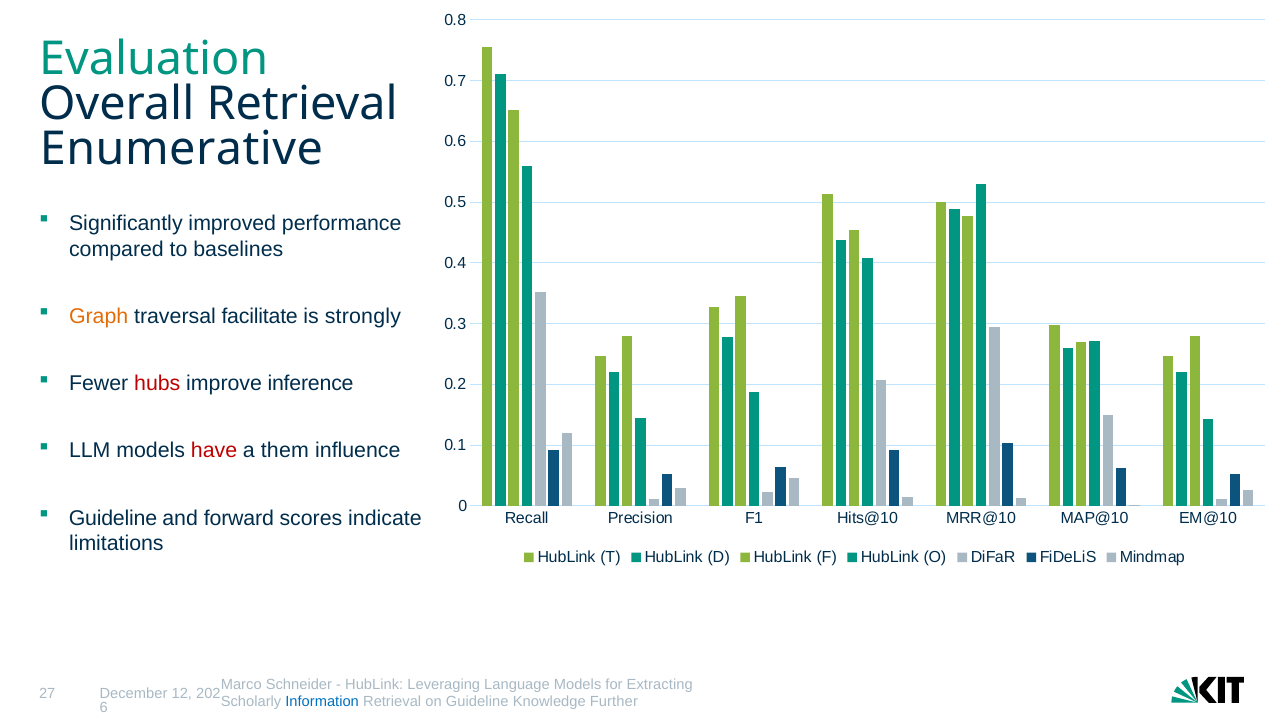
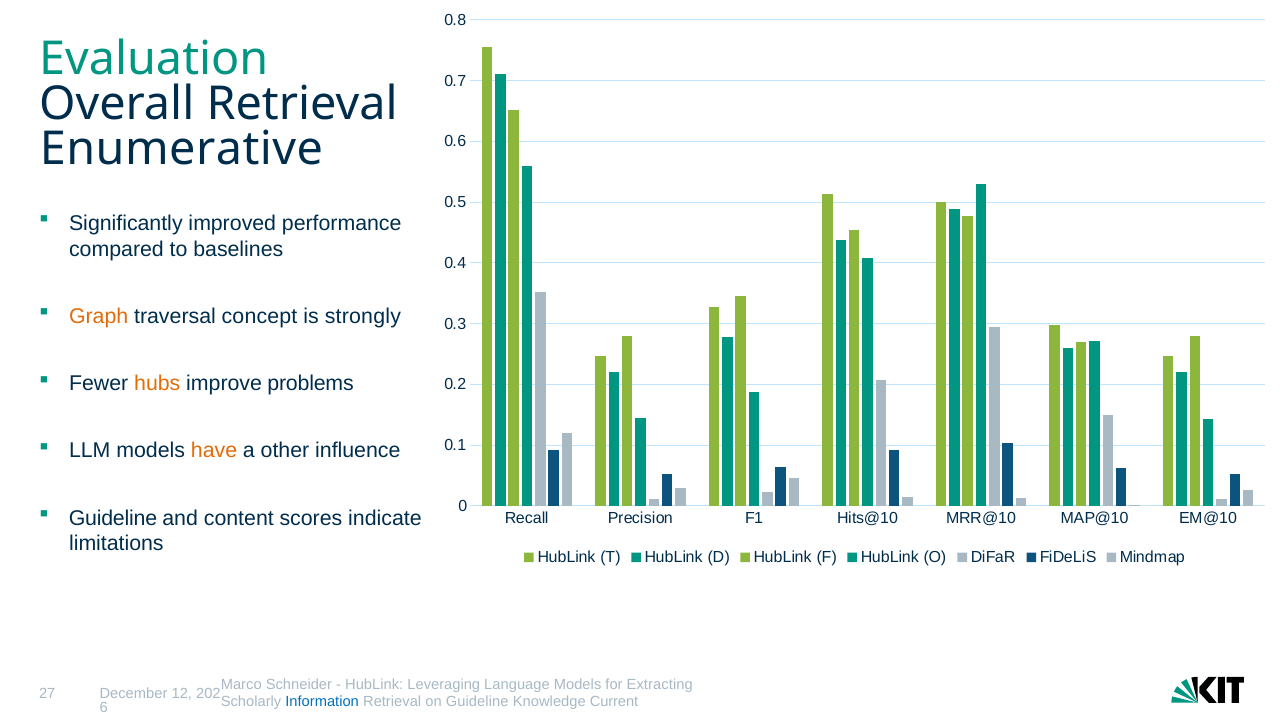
facilitate: facilitate -> concept (259, 316)
hubs colour: red -> orange (157, 384)
inference: inference -> problems (311, 384)
have colour: red -> orange (214, 451)
them: them -> other (285, 451)
forward: forward -> content (239, 518)
Further: Further -> Current (614, 702)
